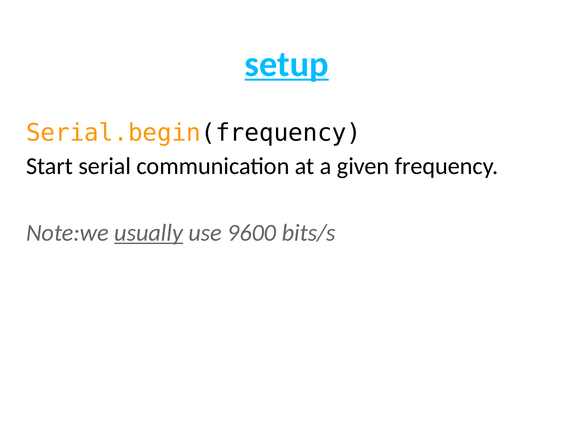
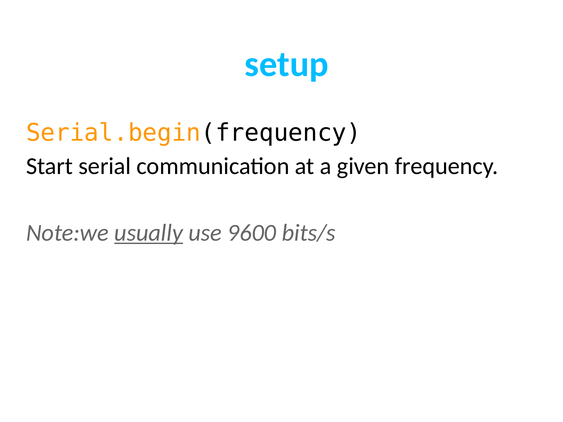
setup underline: present -> none (287, 64)
